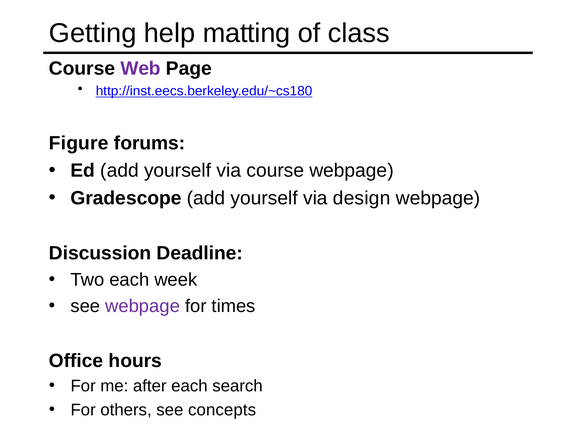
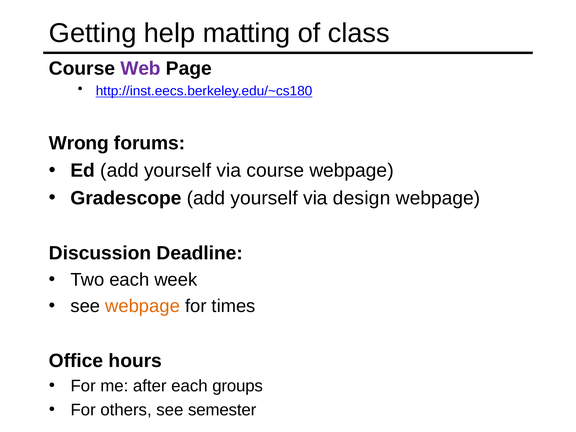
Figure: Figure -> Wrong (79, 143)
webpage colour: purple -> orange (143, 306)
search: search -> groups (238, 386)
concepts: concepts -> semester (222, 410)
